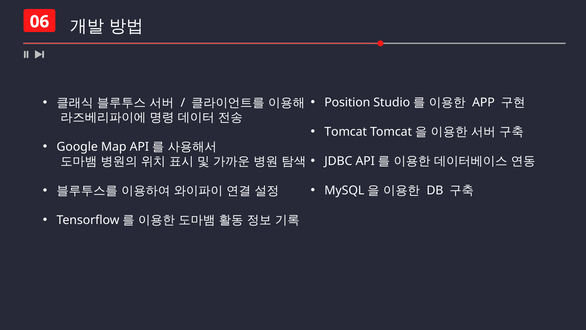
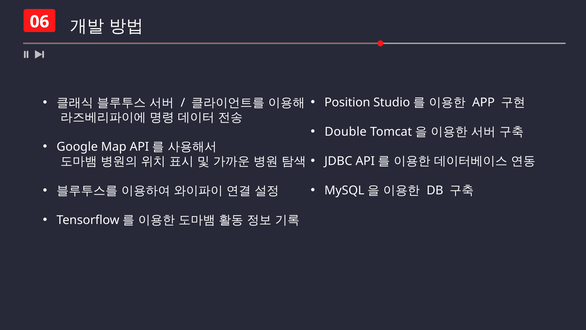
Tomcat: Tomcat -> Double (346, 132)
